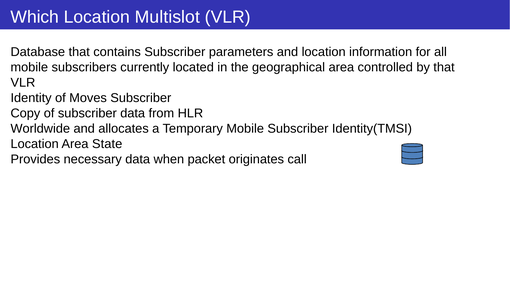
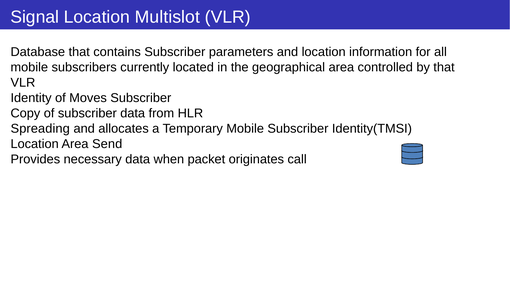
Which: Which -> Signal (35, 17)
Worldwide: Worldwide -> Spreading (40, 128)
State: State -> Send (107, 144)
